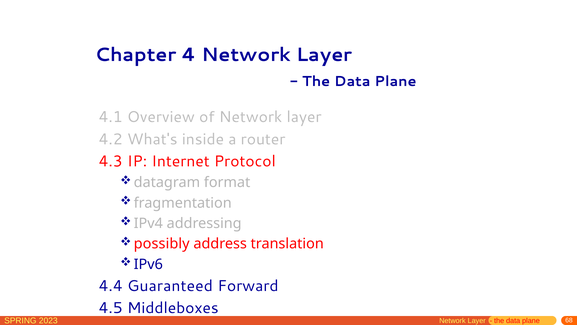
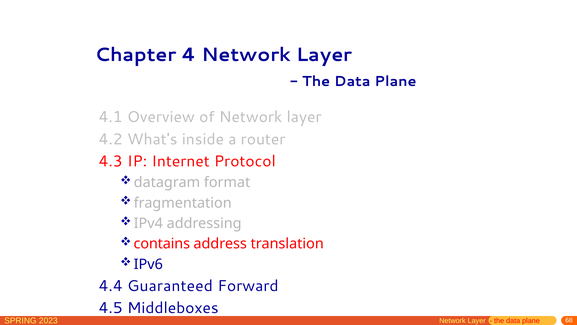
possibly: possibly -> contains (162, 244)
